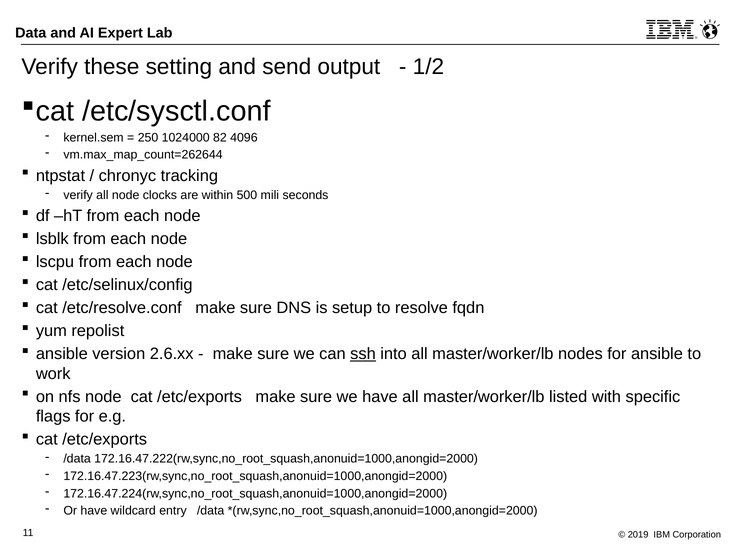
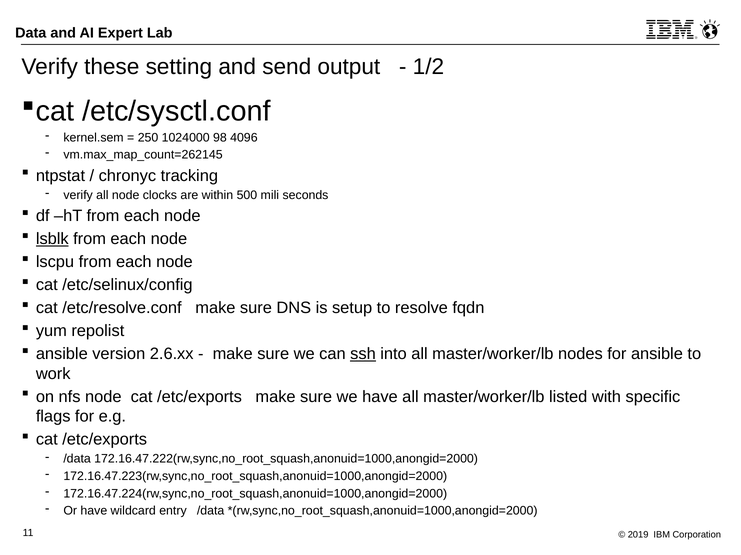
82: 82 -> 98 (220, 138)
vm.max_map_count=262644: vm.max_map_count=262644 -> vm.max_map_count=262145 (143, 155)
lsblk underline: none -> present (52, 239)
